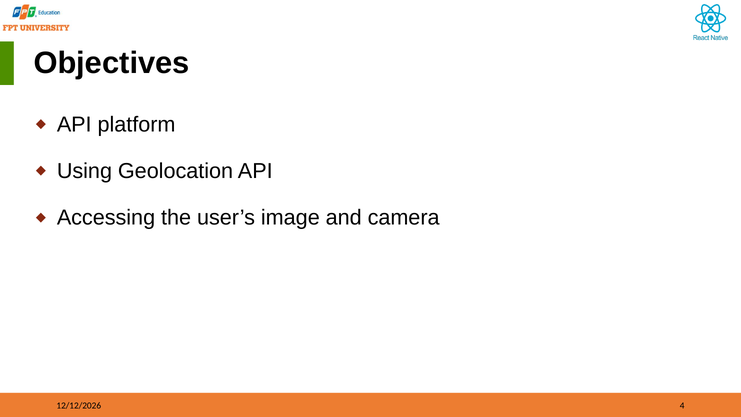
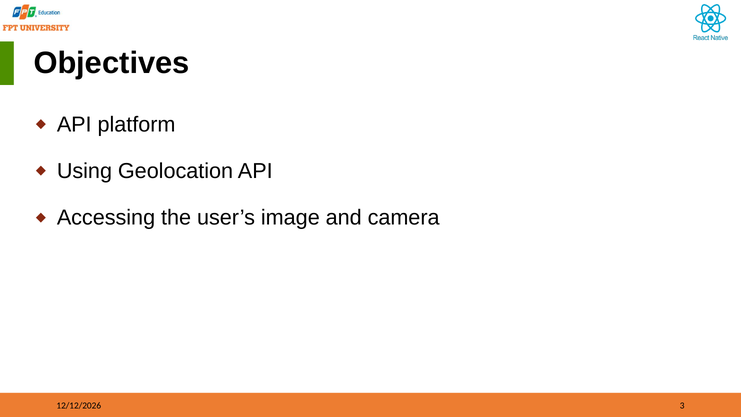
4: 4 -> 3 (682, 406)
